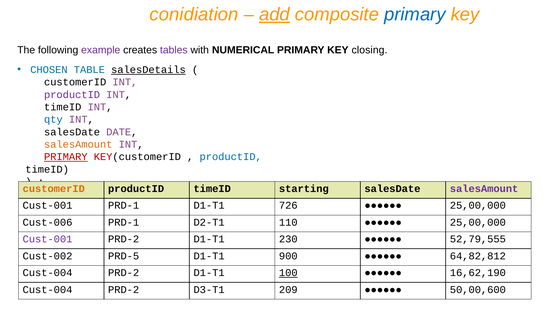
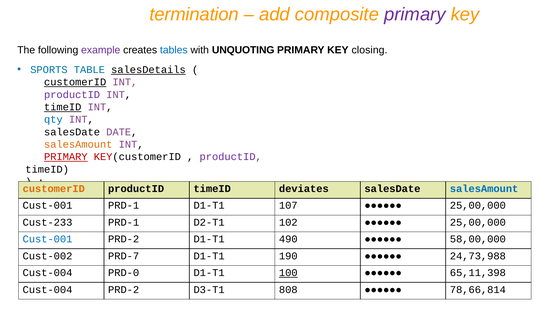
conidiation: conidiation -> termination (194, 14)
add underline: present -> none (274, 14)
primary colour: blue -> purple (415, 14)
tables colour: purple -> blue (174, 50)
NUMERICAL: NUMERICAL -> UNQUOTING (243, 50)
CHOSEN: CHOSEN -> SPORTS (49, 70)
customerID underline: none -> present (75, 82)
timeID underline: none -> present (63, 107)
productID colour: blue -> purple (231, 157)
starting: starting -> deviates (304, 189)
salesAmount colour: purple -> blue (484, 189)
726: 726 -> 107 (288, 206)
Cust-006: Cust-006 -> Cust-233 (48, 222)
110: 110 -> 102 (288, 222)
Cust-001 colour: purple -> blue (48, 239)
230: 230 -> 490 (288, 239)
52,79,555: 52,79,555 -> 58,00,000 (478, 239)
PRD-5: PRD-5 -> PRD-7 (124, 256)
900: 900 -> 190 (288, 256)
64,82,812: 64,82,812 -> 24,73,988 (478, 256)
PRD-2: PRD-2 -> PRD-0 (124, 273)
16,62,190: 16,62,190 -> 65,11,398 (478, 273)
209: 209 -> 808 (288, 290)
50,00,600: 50,00,600 -> 78,66,814 (478, 290)
